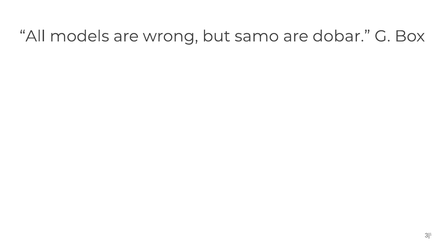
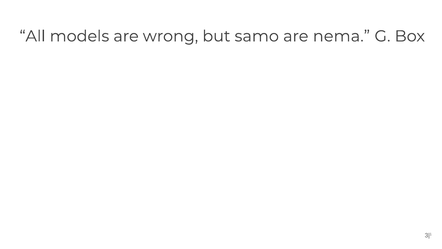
dobar: dobar -> nema (341, 36)
